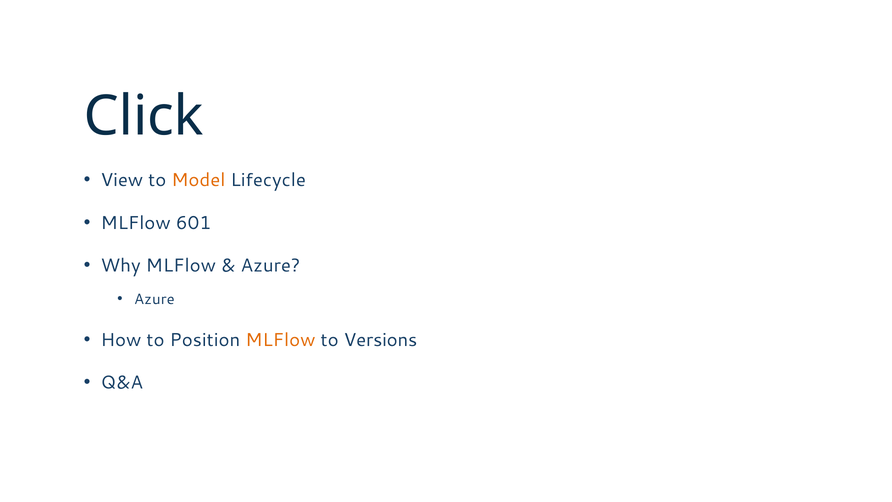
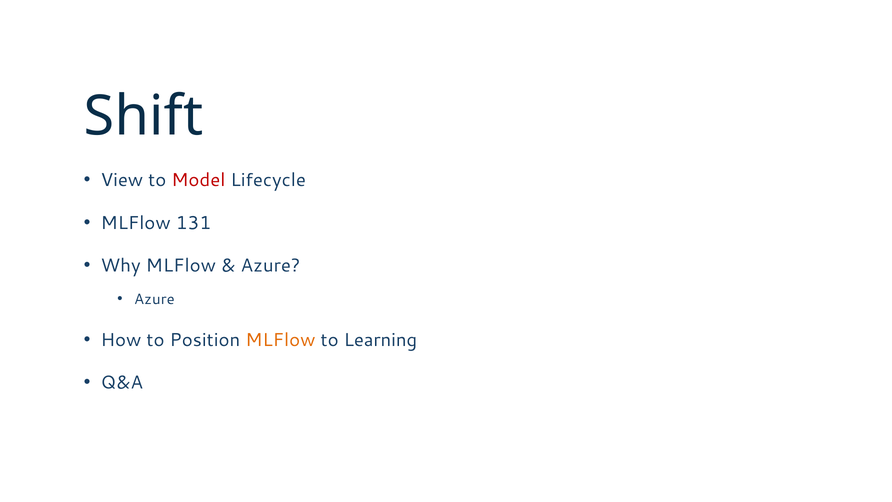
Click: Click -> Shift (144, 117)
Model colour: orange -> red (198, 180)
601: 601 -> 131 (193, 223)
Versions: Versions -> Learning (380, 340)
